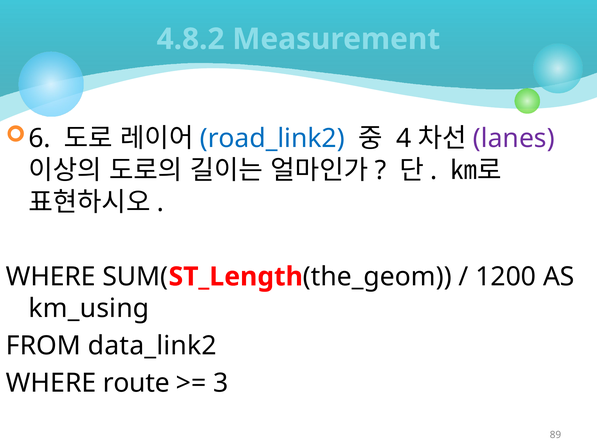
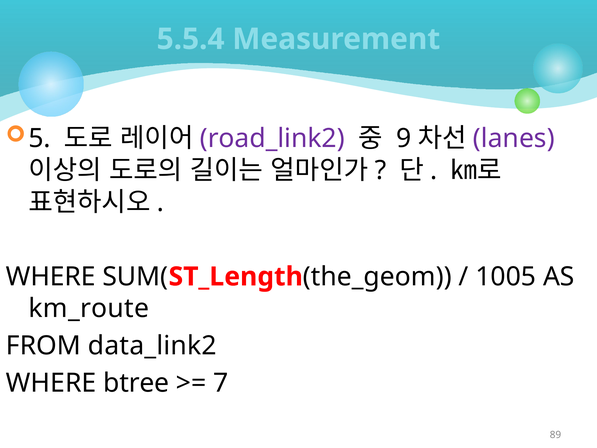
4.8.2: 4.8.2 -> 5.5.4 (191, 39)
6: 6 -> 5 (40, 138)
road_link2 colour: blue -> purple (272, 138)
4: 4 -> 9 (404, 138)
1200: 1200 -> 1005 (506, 277)
km_using: km_using -> km_route (89, 308)
route: route -> btree (136, 383)
3: 3 -> 7 (221, 383)
